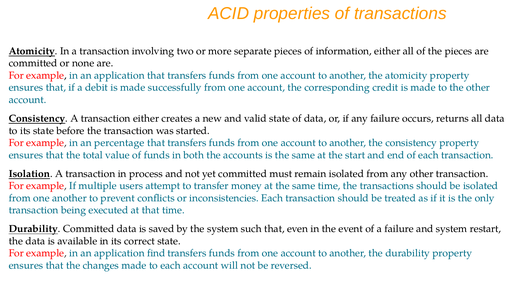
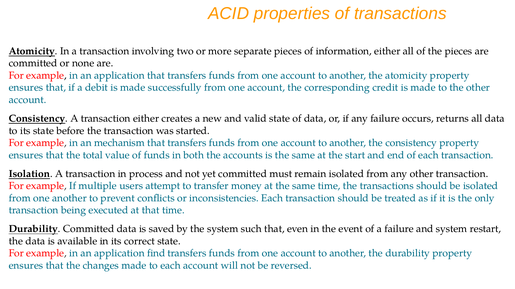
percentage: percentage -> mechanism (119, 143)
